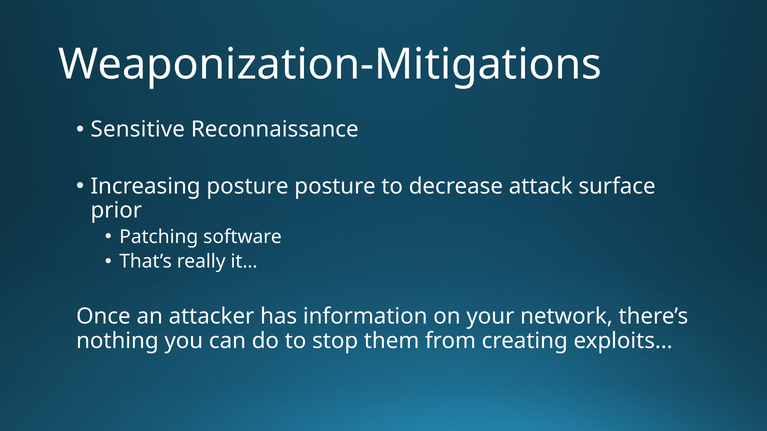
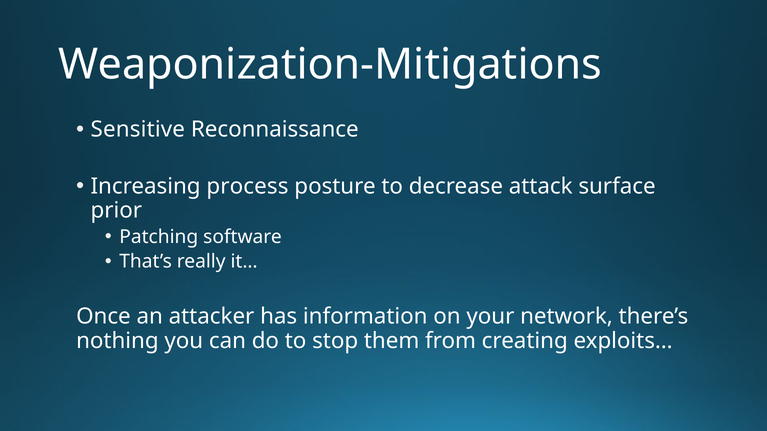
Increasing posture: posture -> process (247, 187)
